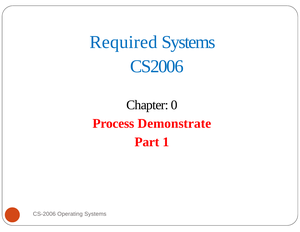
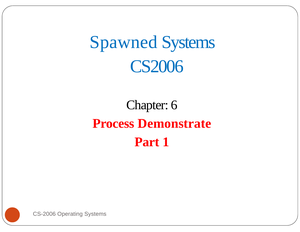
Required: Required -> Spawned (124, 42)
0: 0 -> 6 (174, 105)
